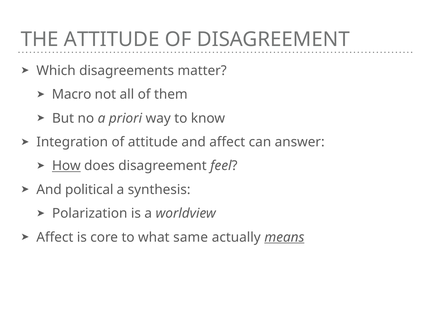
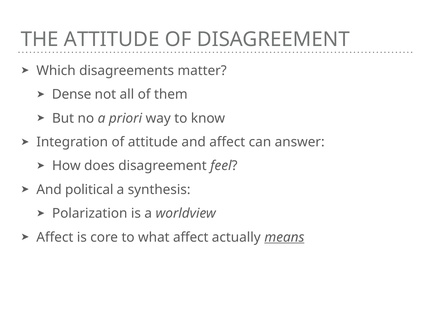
Macro: Macro -> Dense (72, 95)
How underline: present -> none (66, 166)
what same: same -> affect (191, 238)
